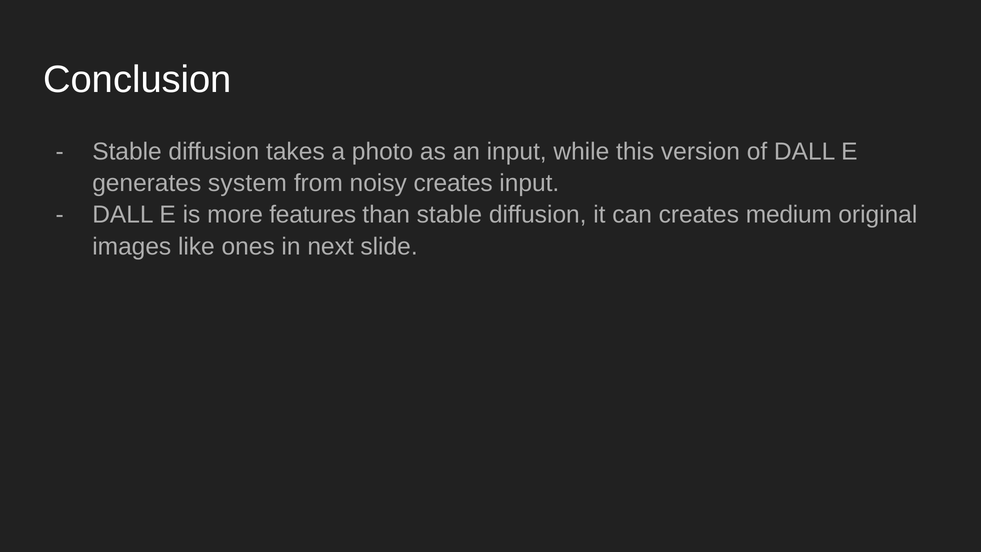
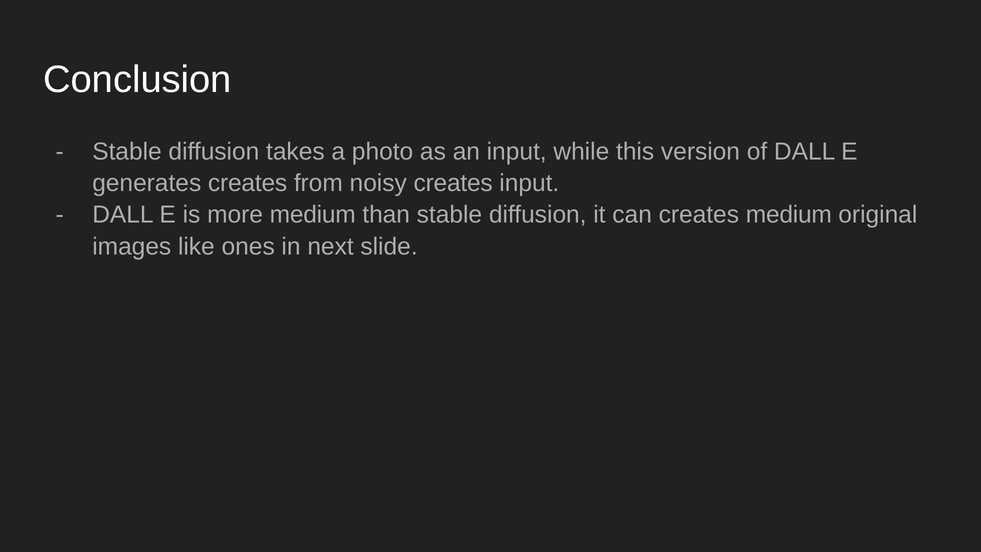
generates system: system -> creates (248, 183)
more features: features -> medium (313, 215)
